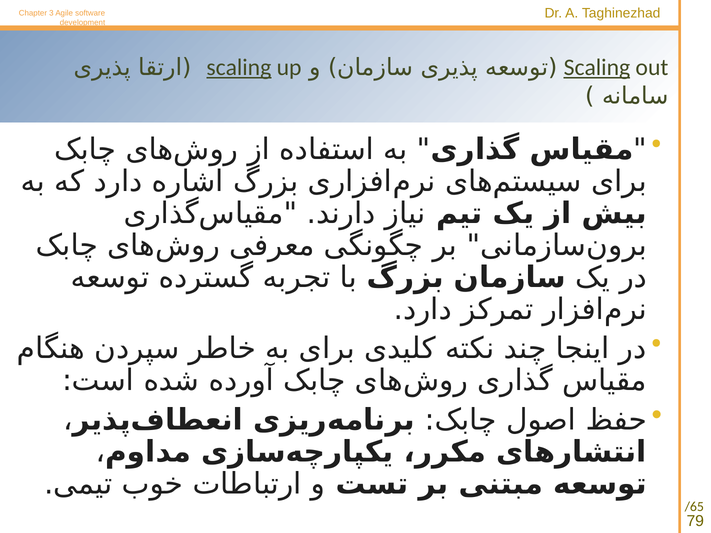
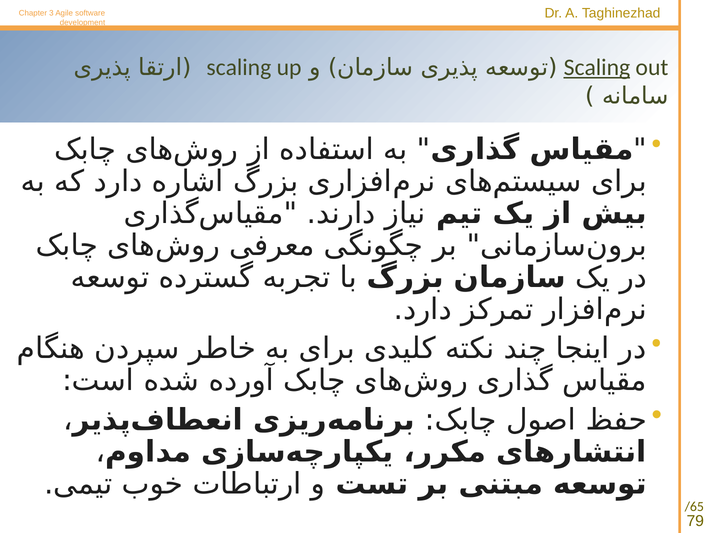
scaling underline: present -> none (239, 68)
